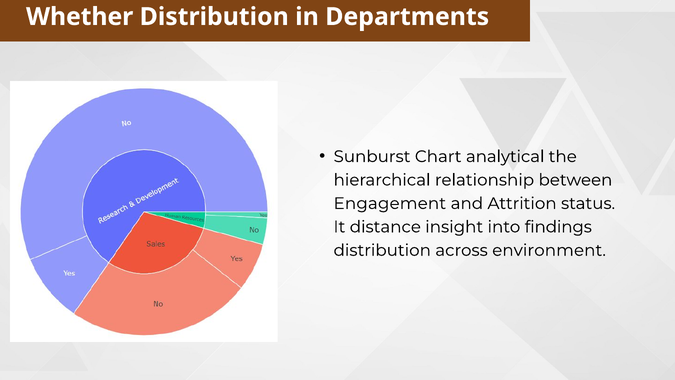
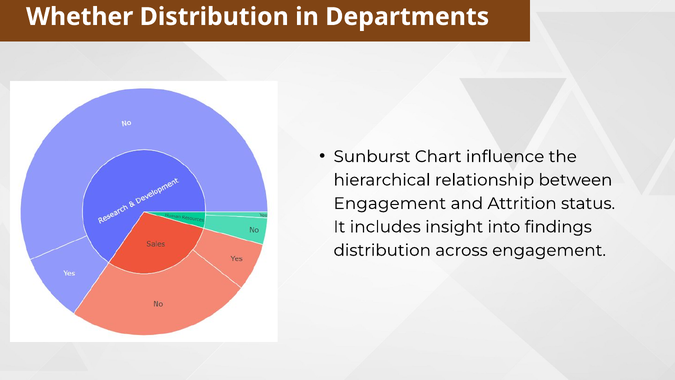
analytical: analytical -> influence (505, 156)
distance: distance -> includes (385, 227)
across environment: environment -> engagement (549, 250)
